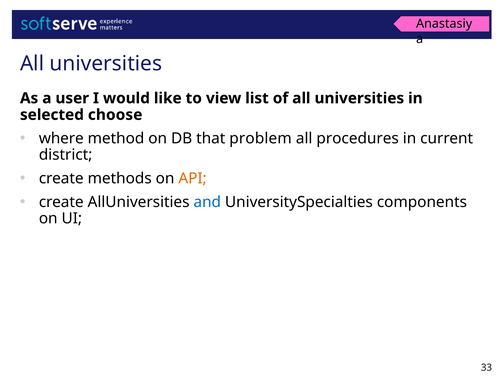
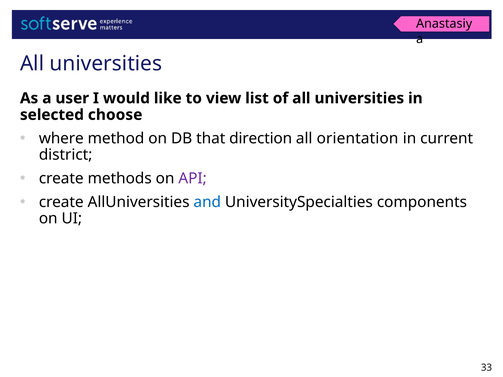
problem: problem -> direction (261, 138)
procedures: procedures -> orientation (358, 138)
API colour: orange -> purple (193, 179)
